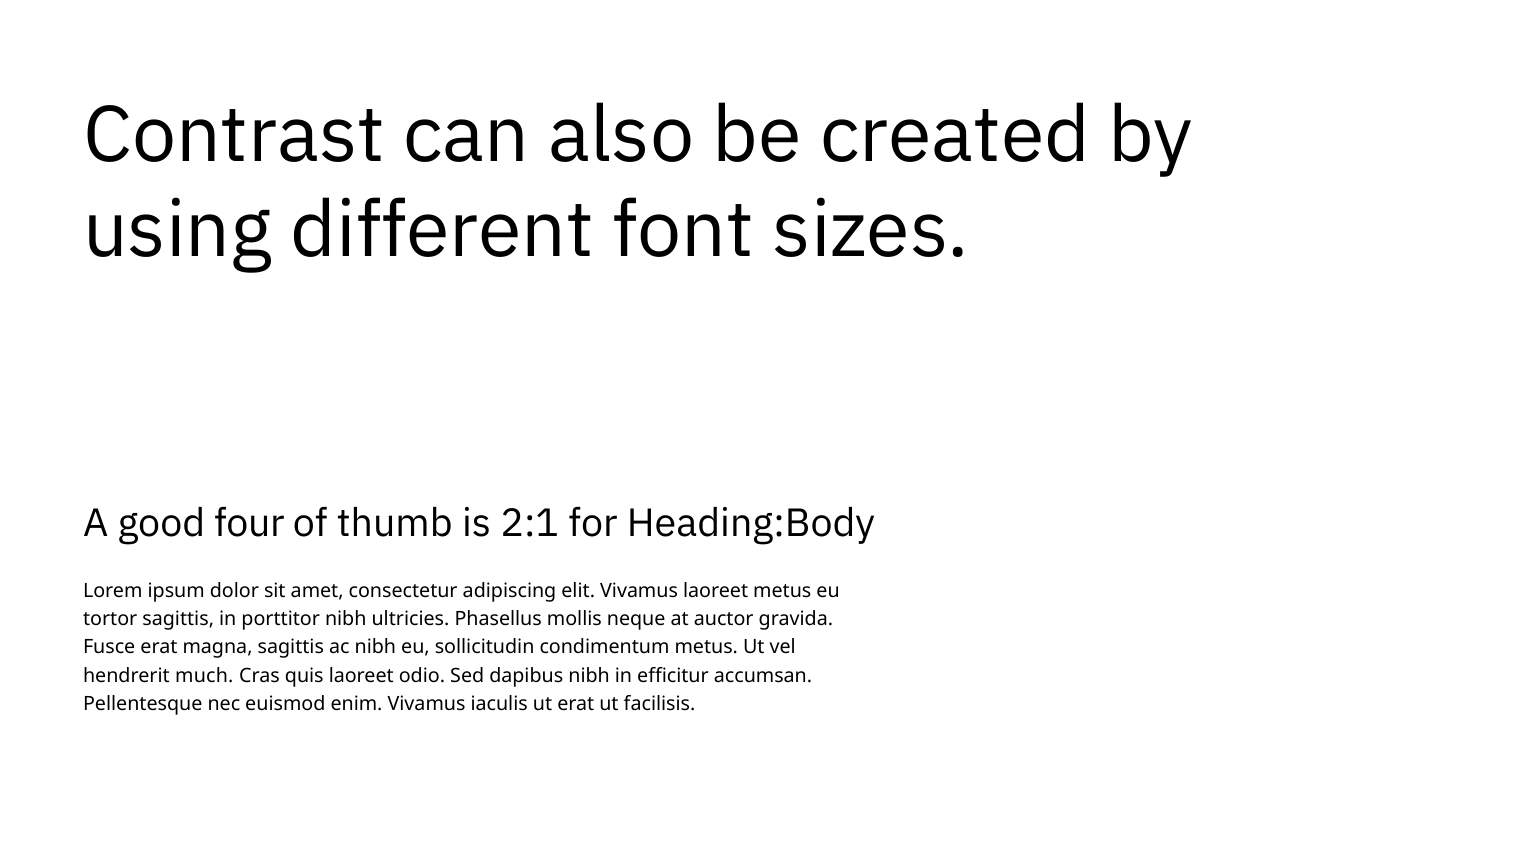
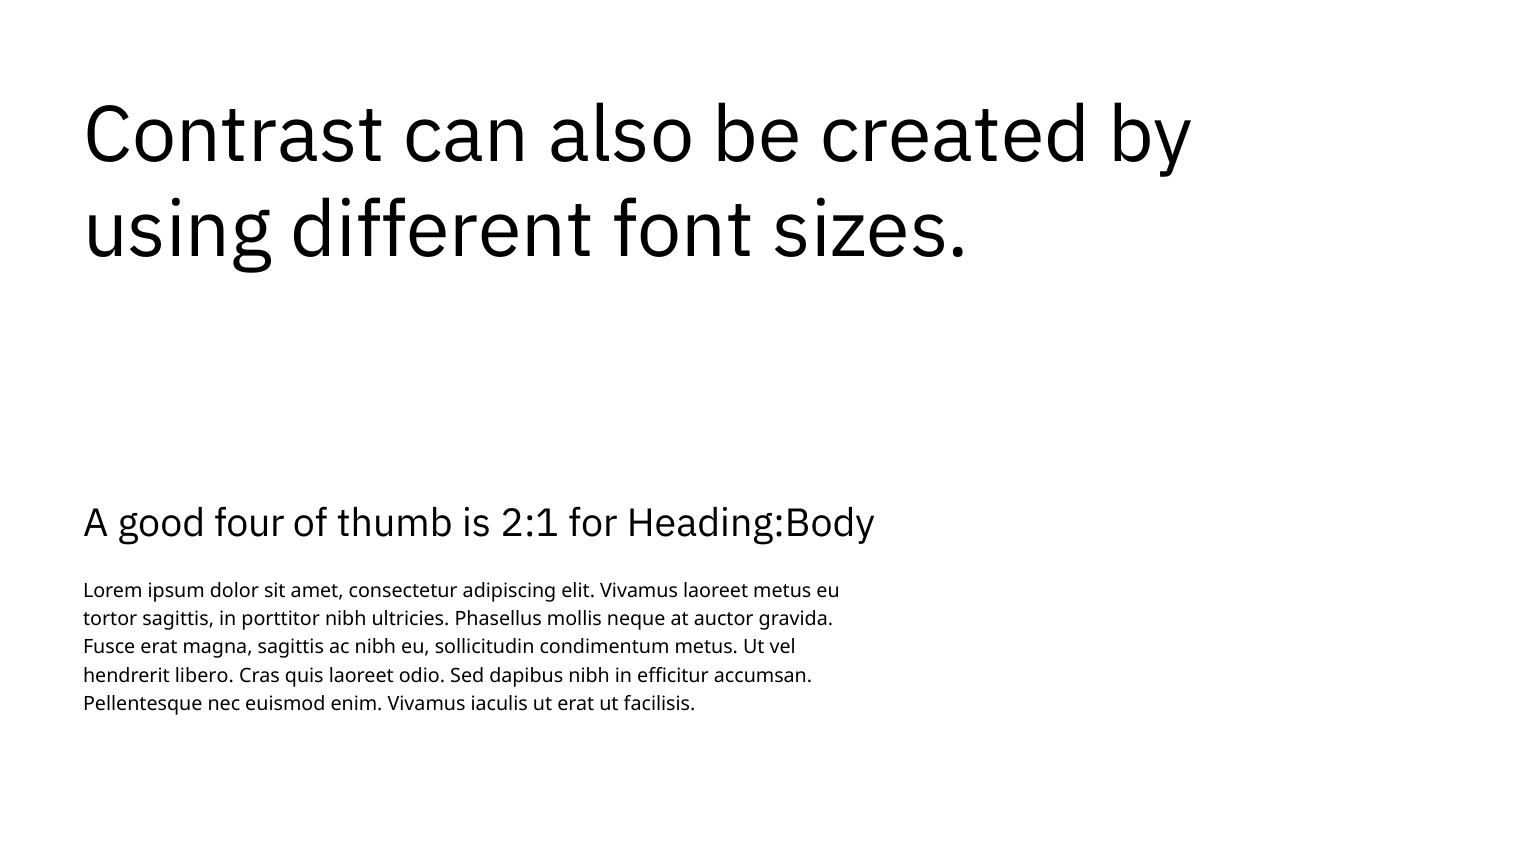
much: much -> libero (204, 676)
